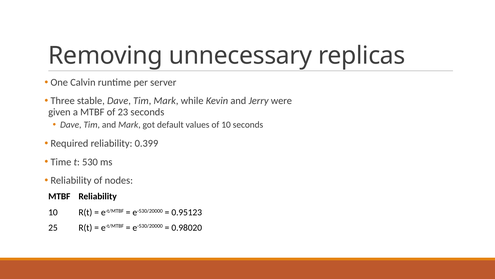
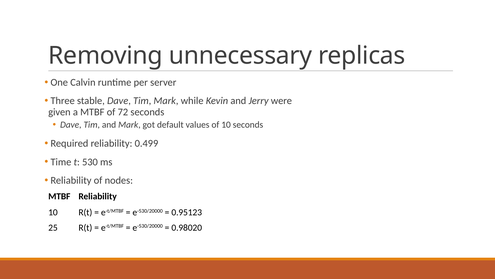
23: 23 -> 72 (123, 112)
0.399: 0.399 -> 0.499 (146, 143)
